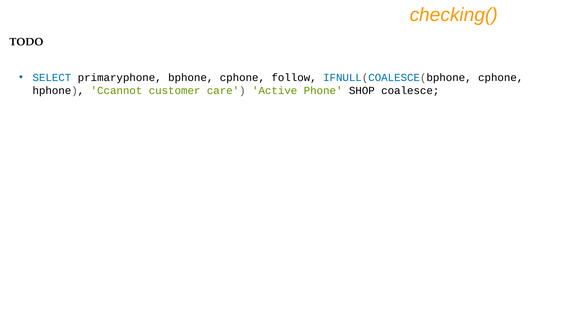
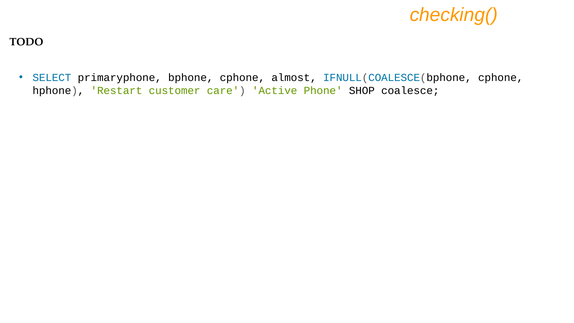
follow: follow -> almost (294, 78)
Ccannot: Ccannot -> Restart (116, 90)
